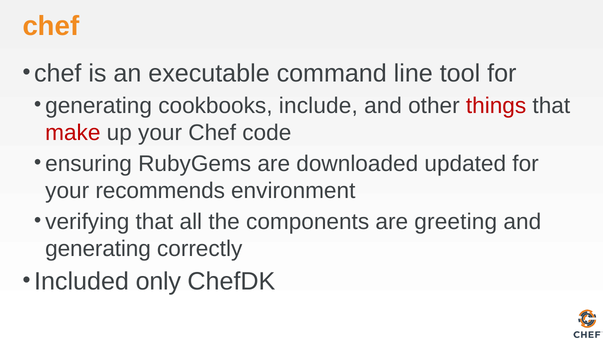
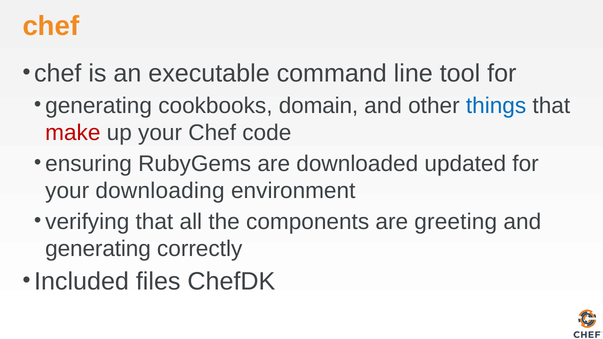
include: include -> domain (319, 106)
things colour: red -> blue (496, 106)
recommends: recommends -> downloading (160, 191)
only: only -> files (158, 281)
